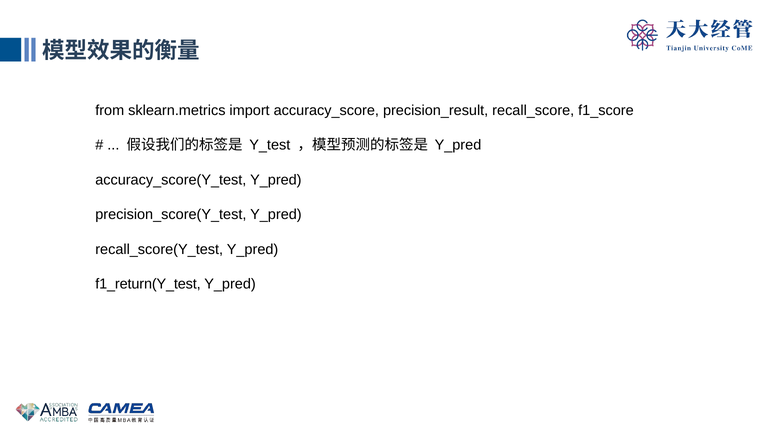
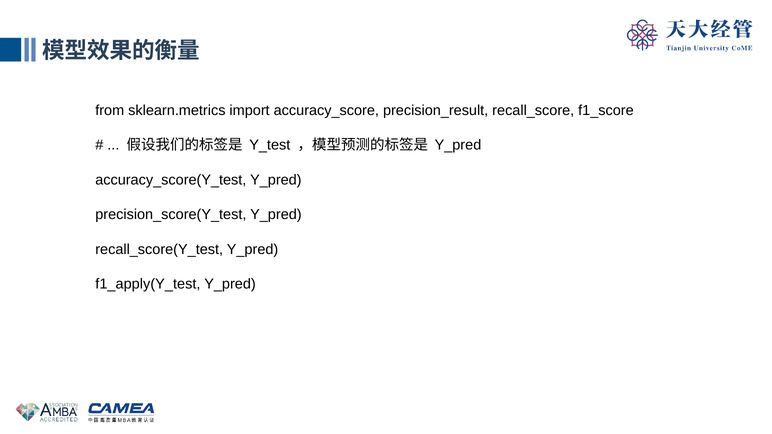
f1_return(Y_test: f1_return(Y_test -> f1_apply(Y_test (148, 284)
